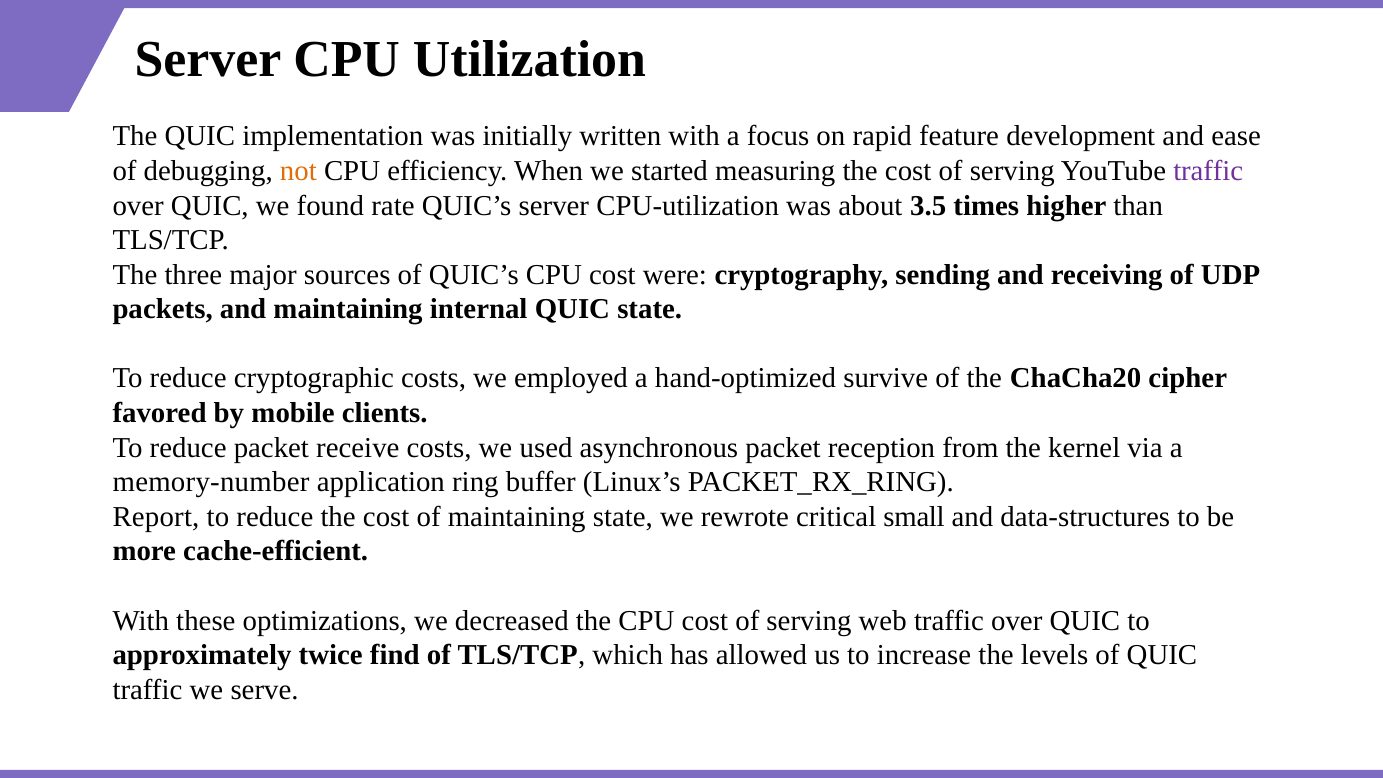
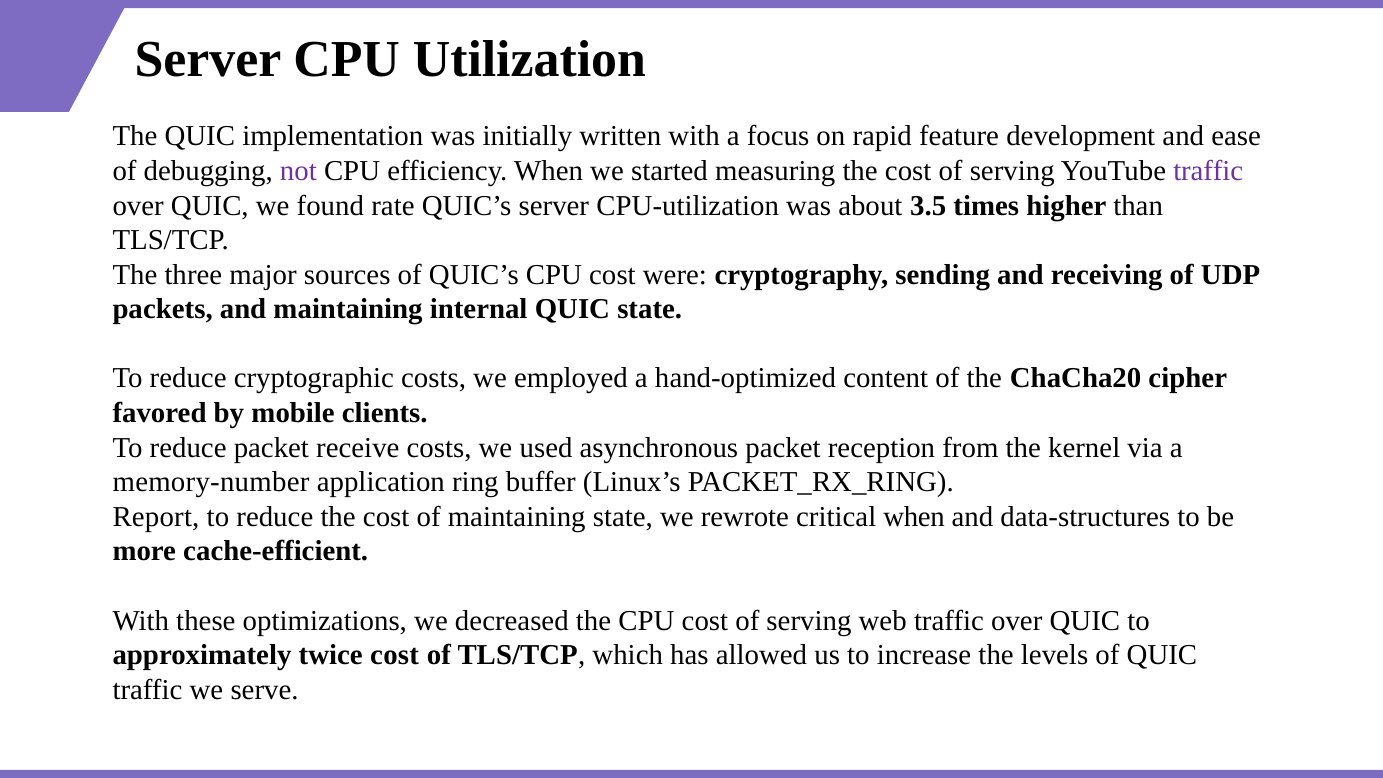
not colour: orange -> purple (298, 171)
survive: survive -> content (886, 378)
critical small: small -> when (914, 517)
twice find: find -> cost (395, 655)
